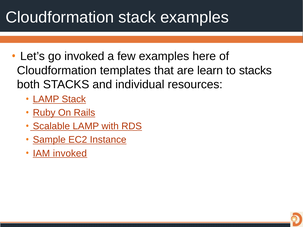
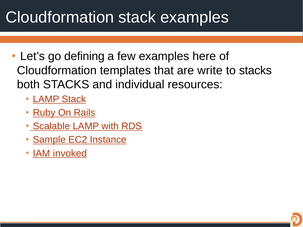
go invoked: invoked -> defining (84, 56)
learn: learn -> write (210, 71)
